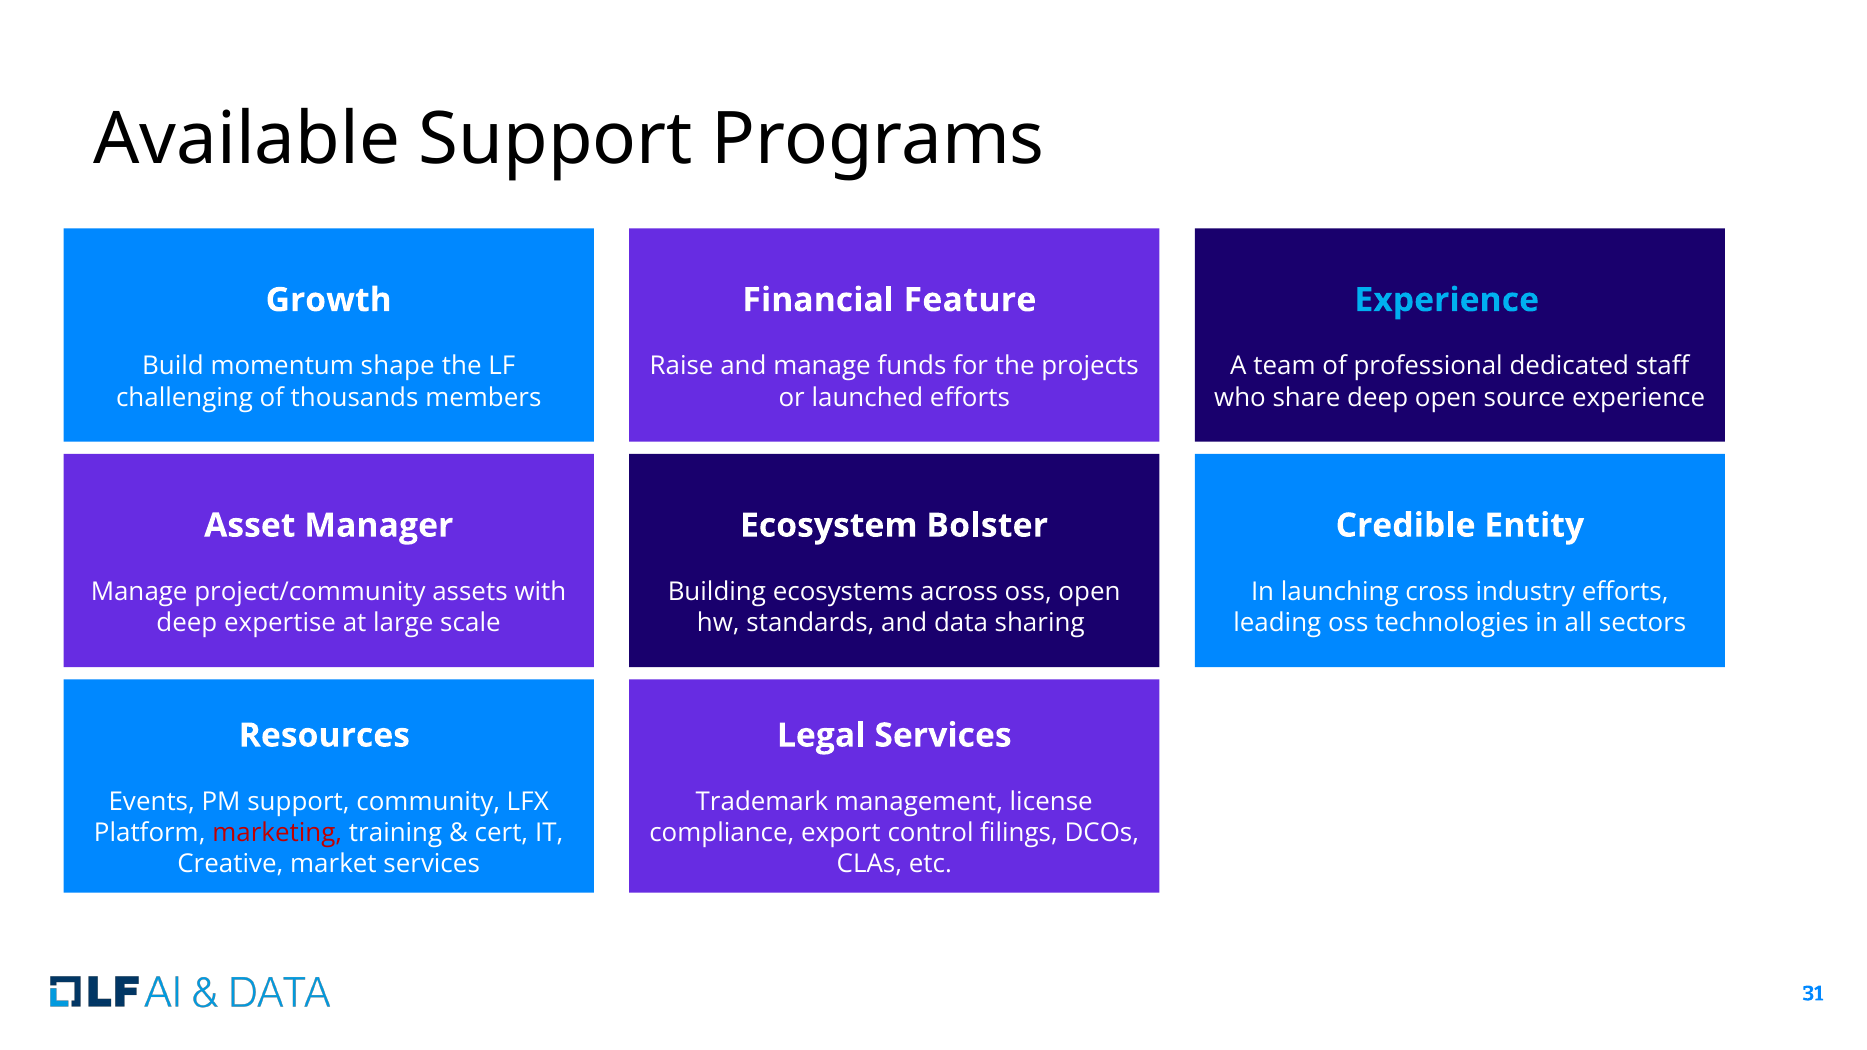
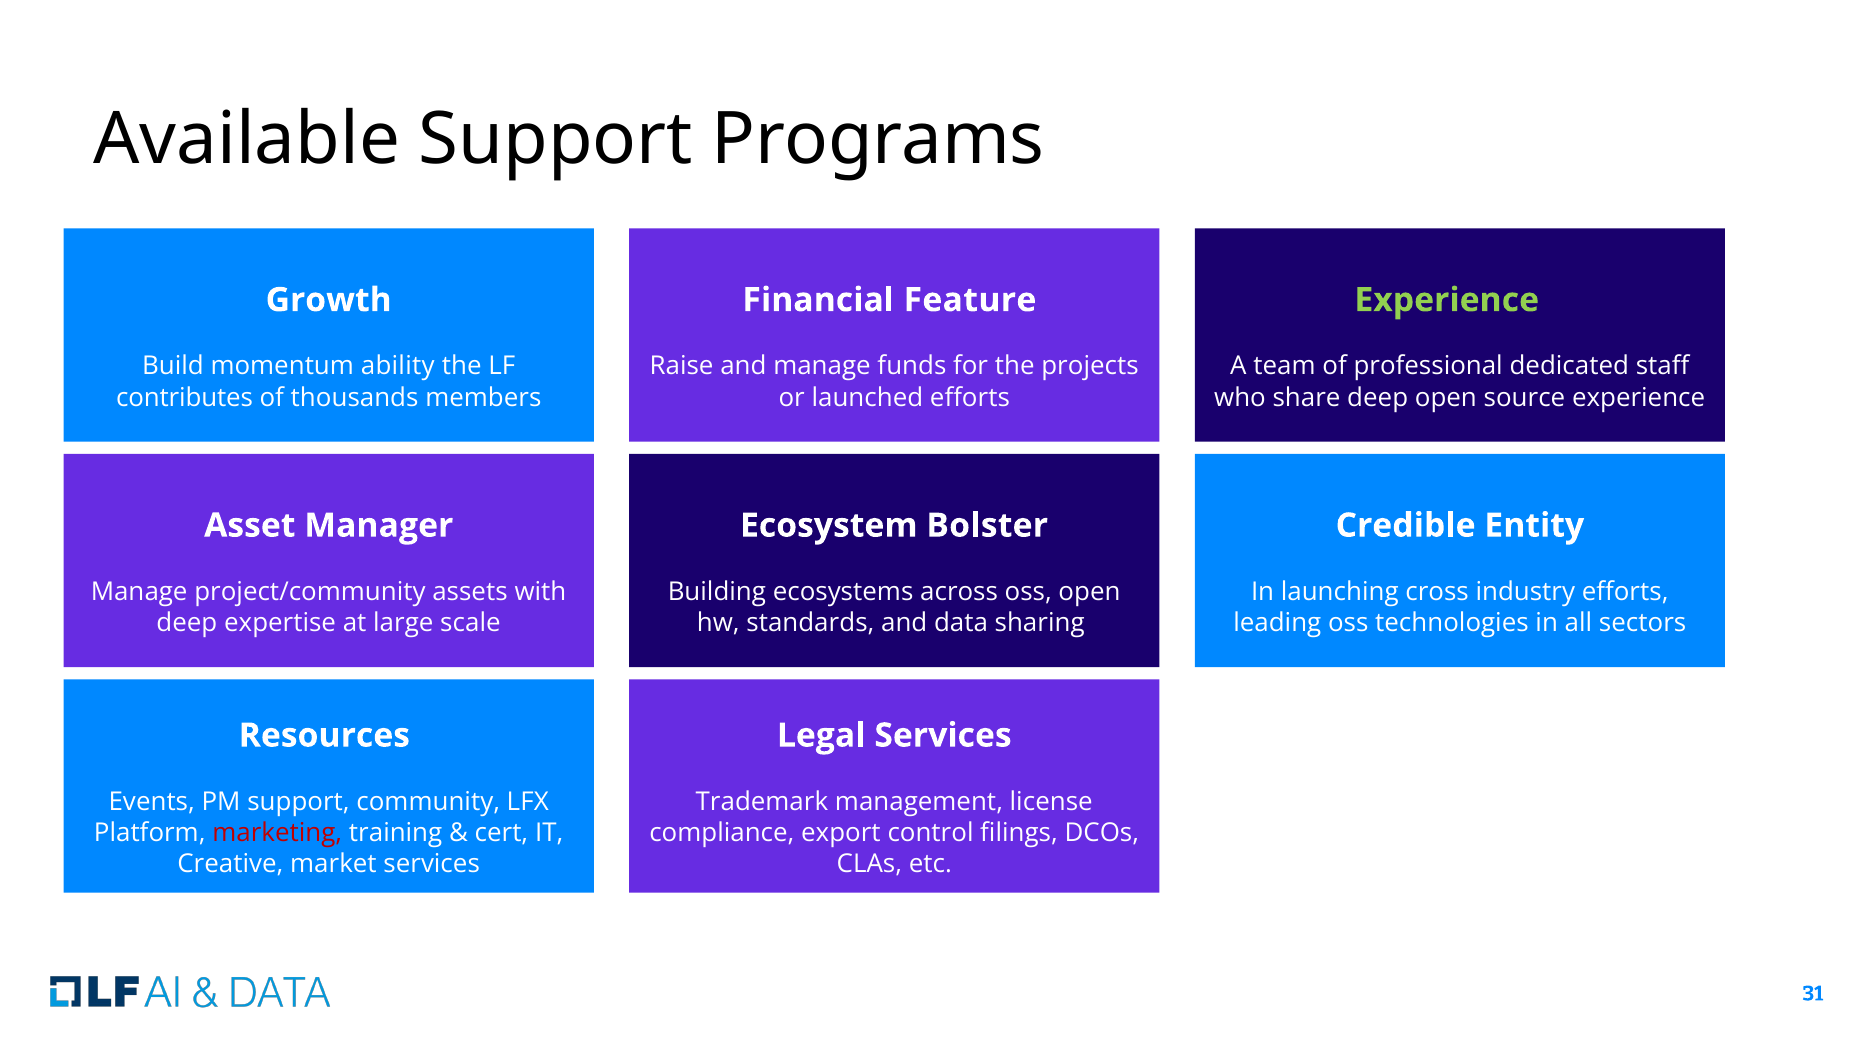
Experience colour: light blue -> light green (1447, 300)
shape: shape -> ability (398, 366)
challenging: challenging -> contributes (185, 398)
